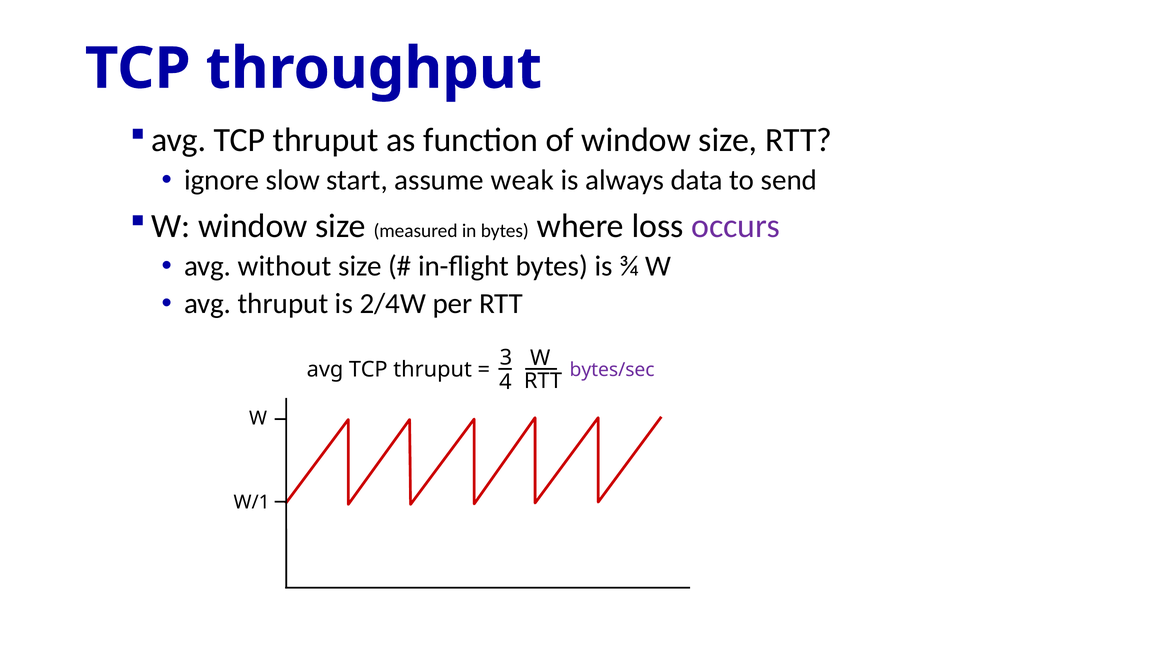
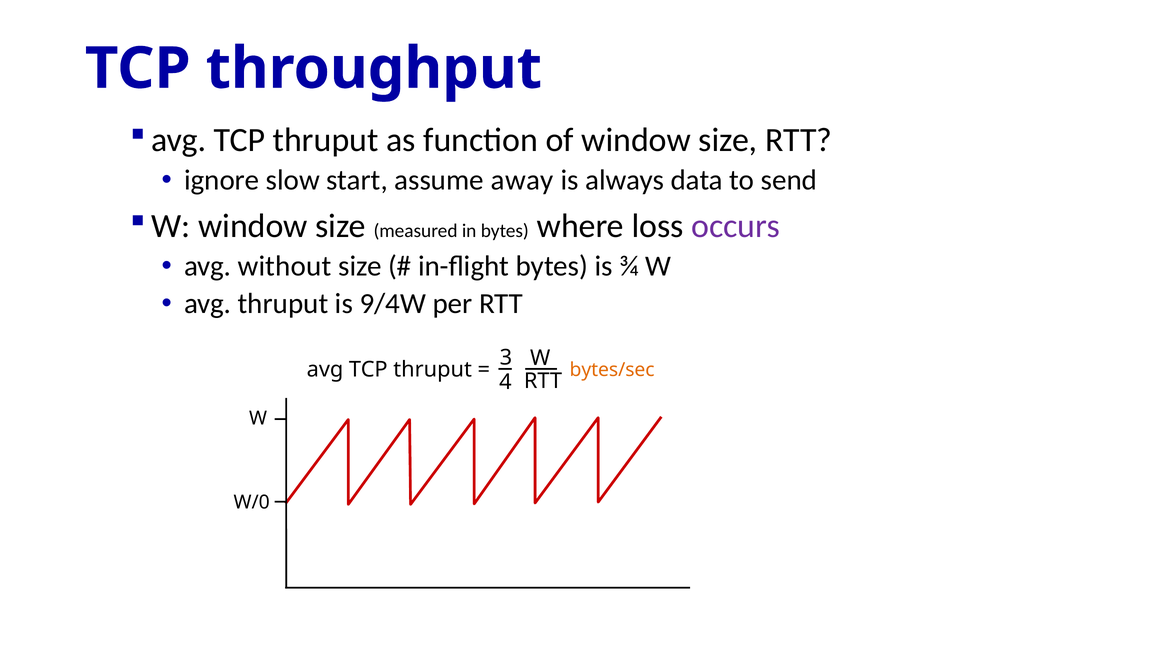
weak: weak -> away (522, 180)
2/4W: 2/4W -> 9/4W (393, 304)
bytes/sec colour: purple -> orange (612, 370)
W/1: W/1 -> W/0 (252, 503)
